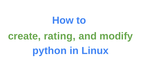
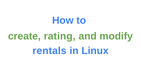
python: python -> rentals (50, 51)
